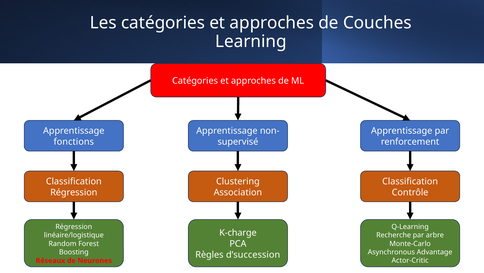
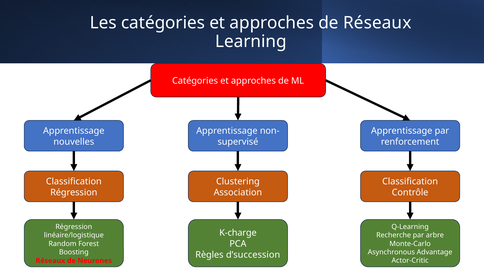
de Couches: Couches -> Réseaux (377, 23)
fonctions: fonctions -> nouvelles (74, 141)
